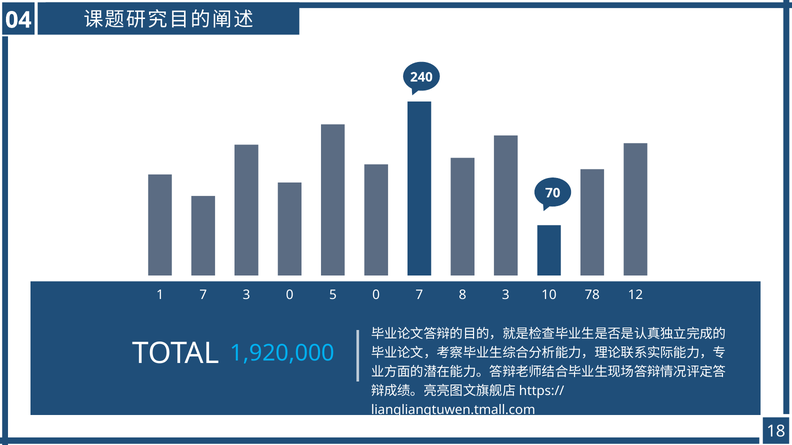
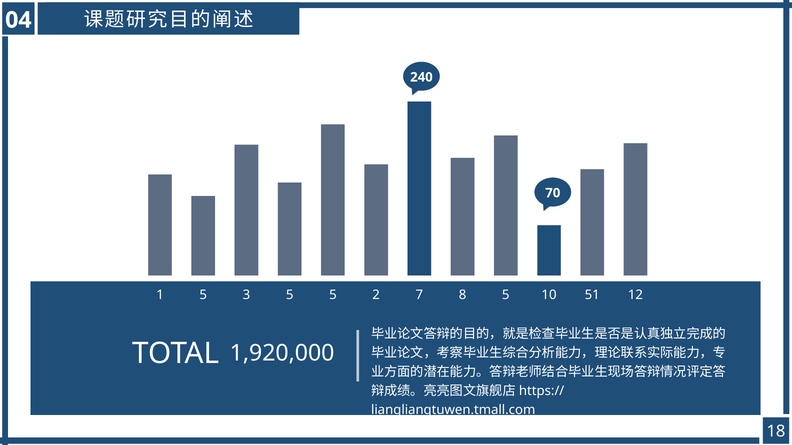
1 7: 7 -> 5 (203, 295)
3 0: 0 -> 5 (290, 295)
5 0: 0 -> 2 (376, 295)
8 3: 3 -> 5 (506, 295)
78: 78 -> 51 (592, 295)
1,920,000 colour: light blue -> white (282, 353)
